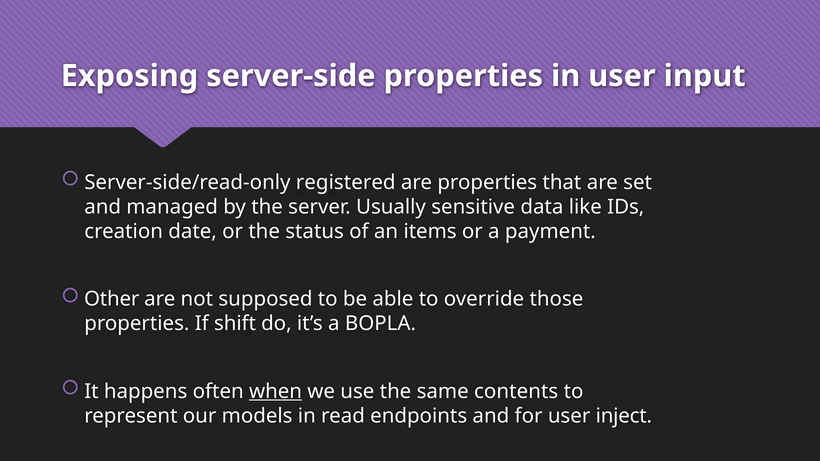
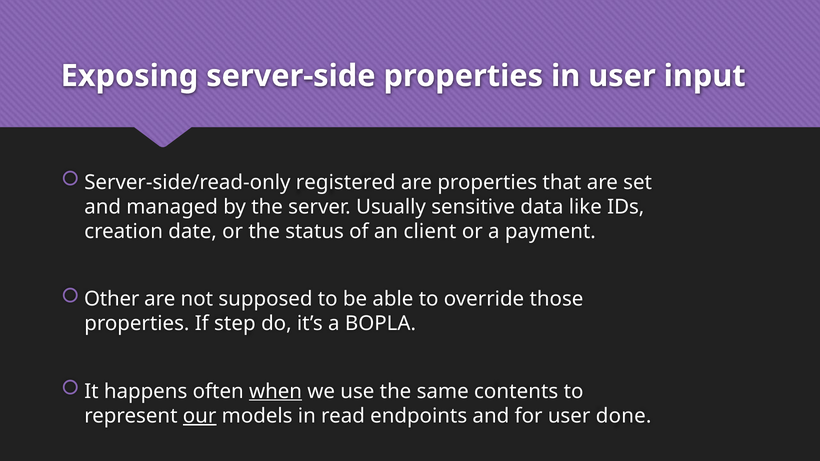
items: items -> client (430, 232)
shift: shift -> step (235, 324)
our underline: none -> present (200, 416)
inject: inject -> done (624, 416)
